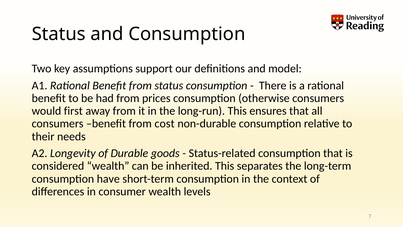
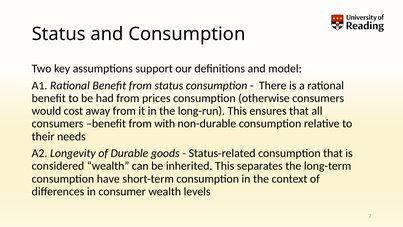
first: first -> cost (73, 111)
cost: cost -> with (165, 124)
